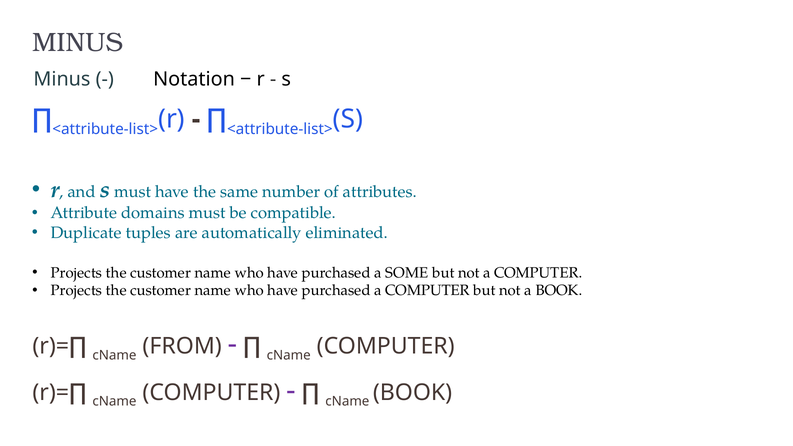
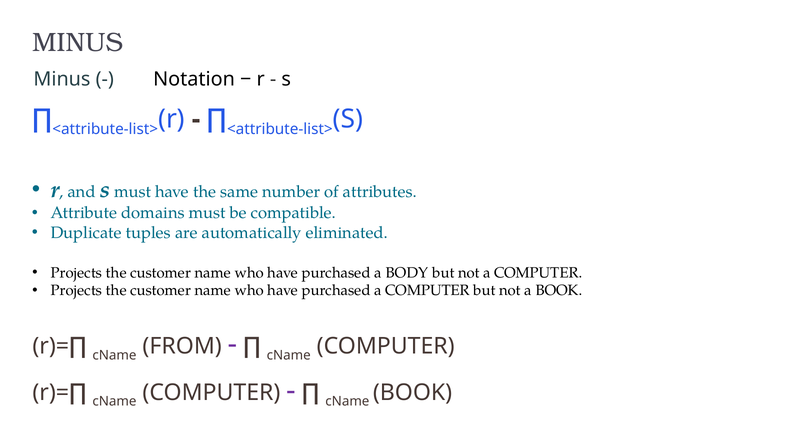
SOME: SOME -> BODY (407, 273)
